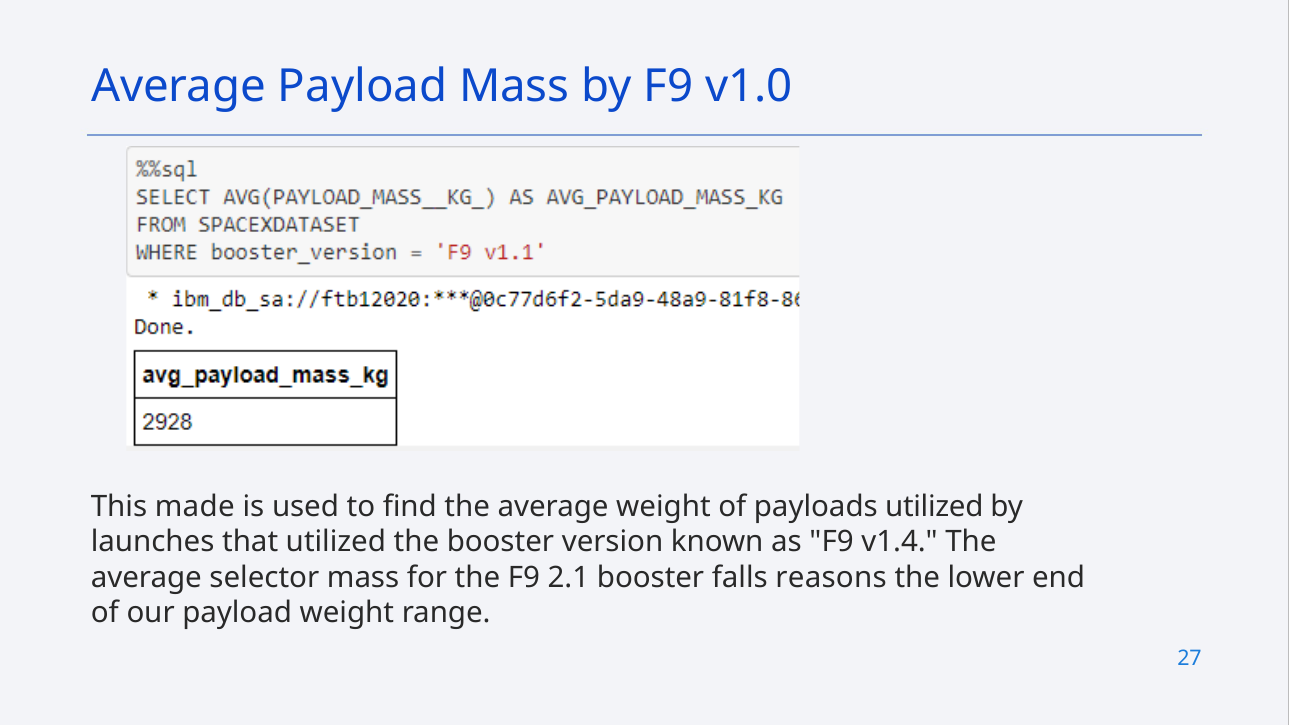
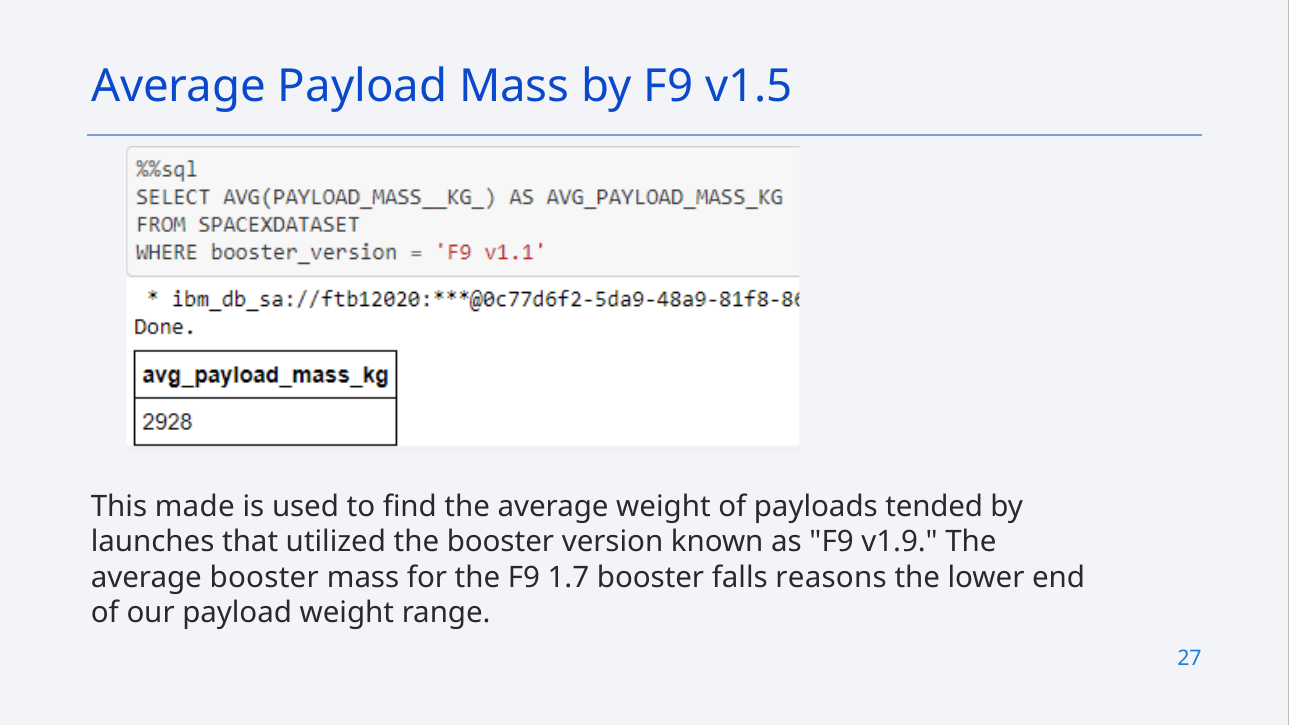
v1.0: v1.0 -> v1.5 (749, 86)
payloads utilized: utilized -> tended (934, 507)
v1.4: v1.4 -> v1.9 (900, 542)
average selector: selector -> booster (264, 577)
2.1: 2.1 -> 1.7 (568, 577)
